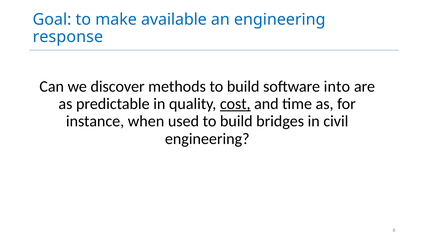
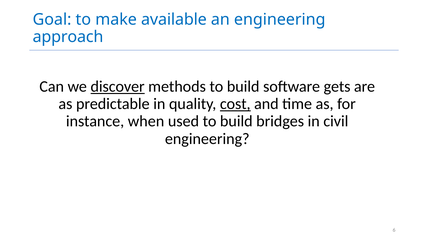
response: response -> approach (68, 37)
discover underline: none -> present (118, 87)
into: into -> gets (337, 87)
